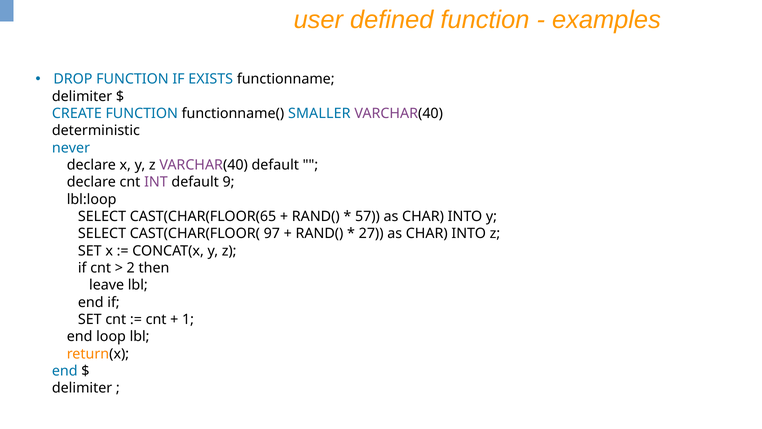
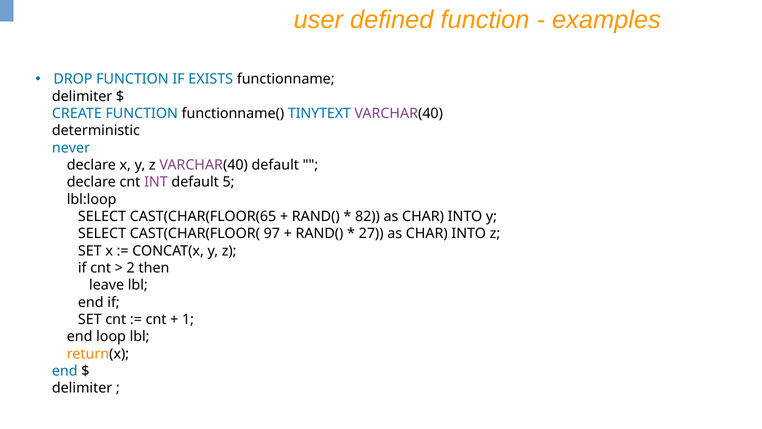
SMALLER: SMALLER -> TINYTEXT (319, 113)
9: 9 -> 5 (229, 182)
57: 57 -> 82 (367, 216)
